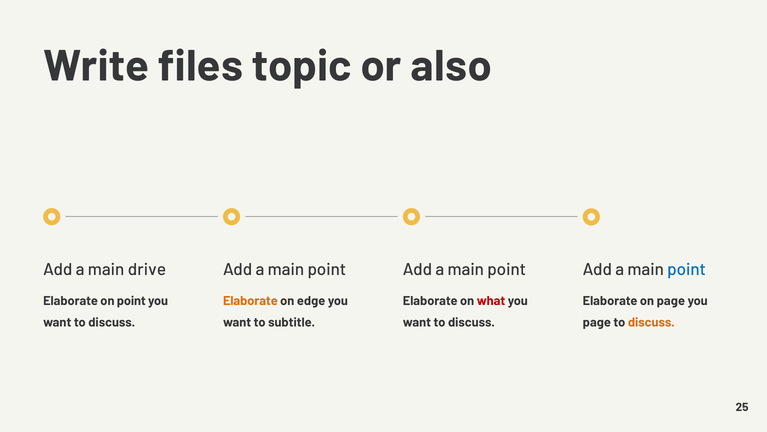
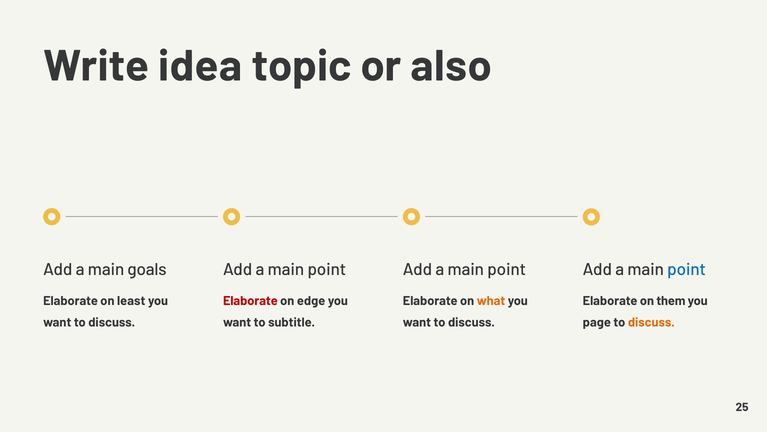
files: files -> idea (200, 66)
drive: drive -> goals (147, 269)
on point: point -> least (131, 300)
Elaborate colour: orange -> red (250, 300)
what colour: red -> orange (491, 300)
on page: page -> them (671, 300)
